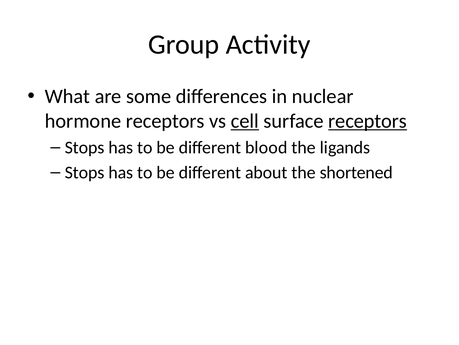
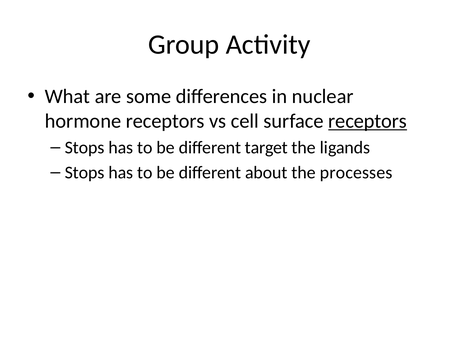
cell underline: present -> none (245, 121)
blood: blood -> target (266, 147)
shortened: shortened -> processes (356, 172)
